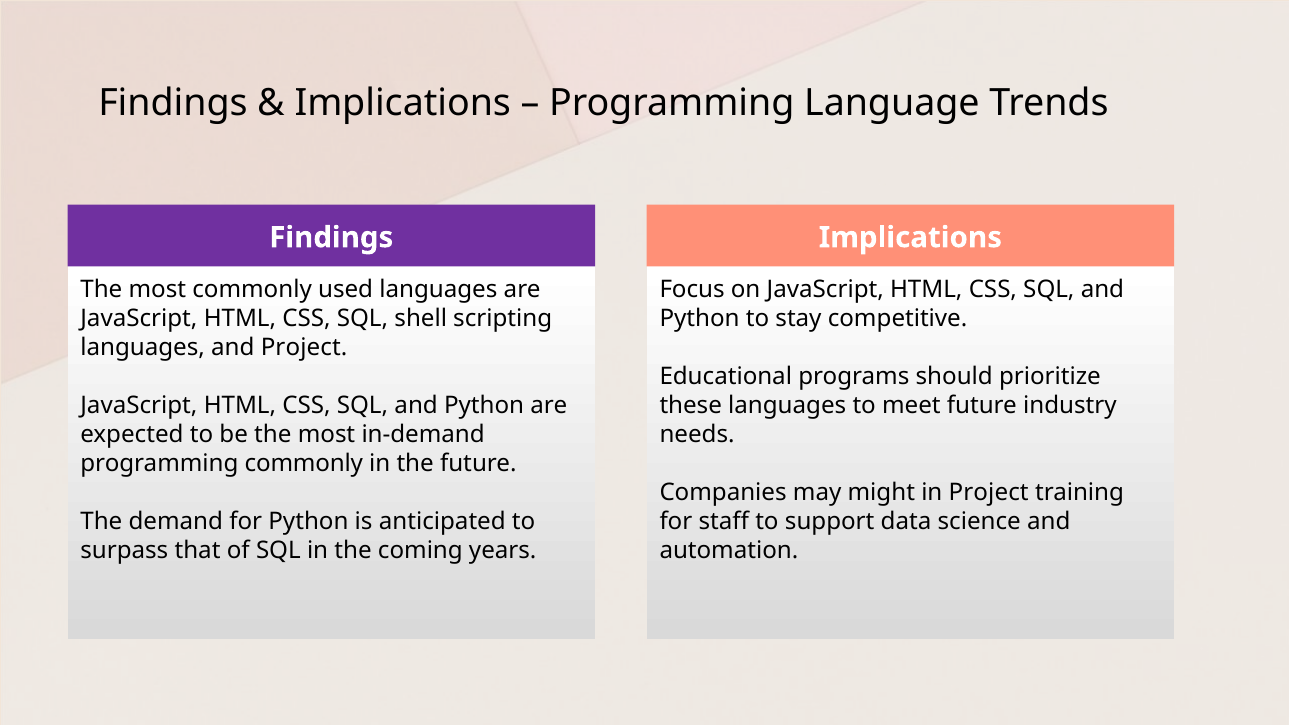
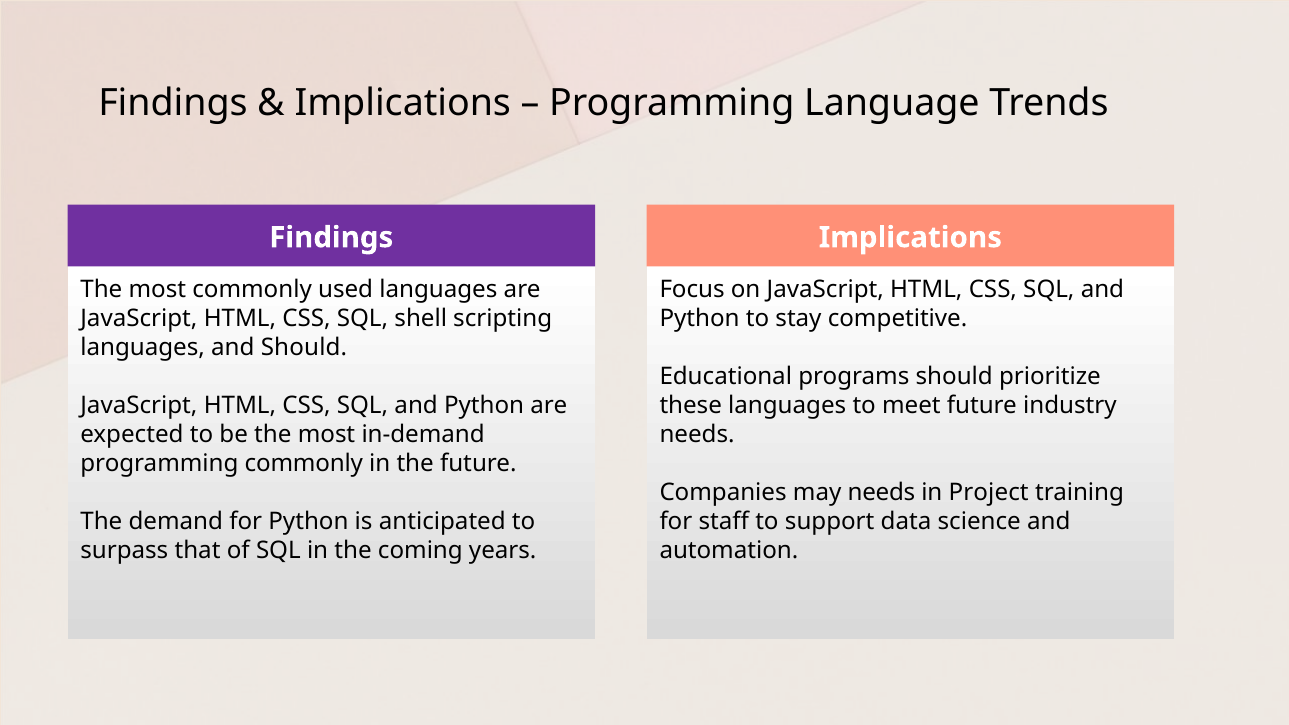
and Project: Project -> Should (304, 347)
may might: might -> needs (881, 492)
